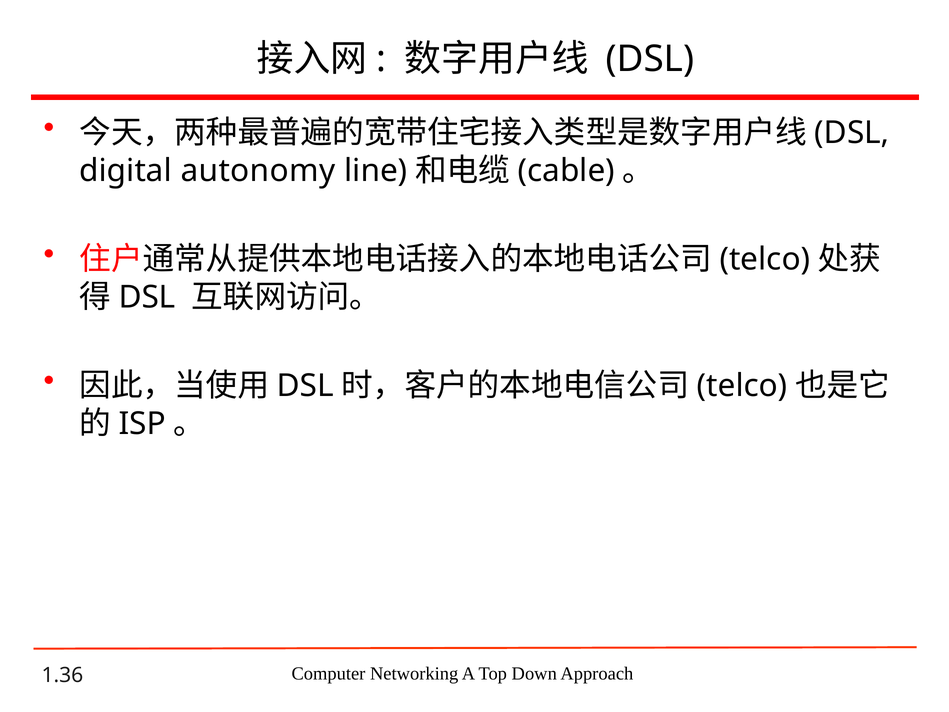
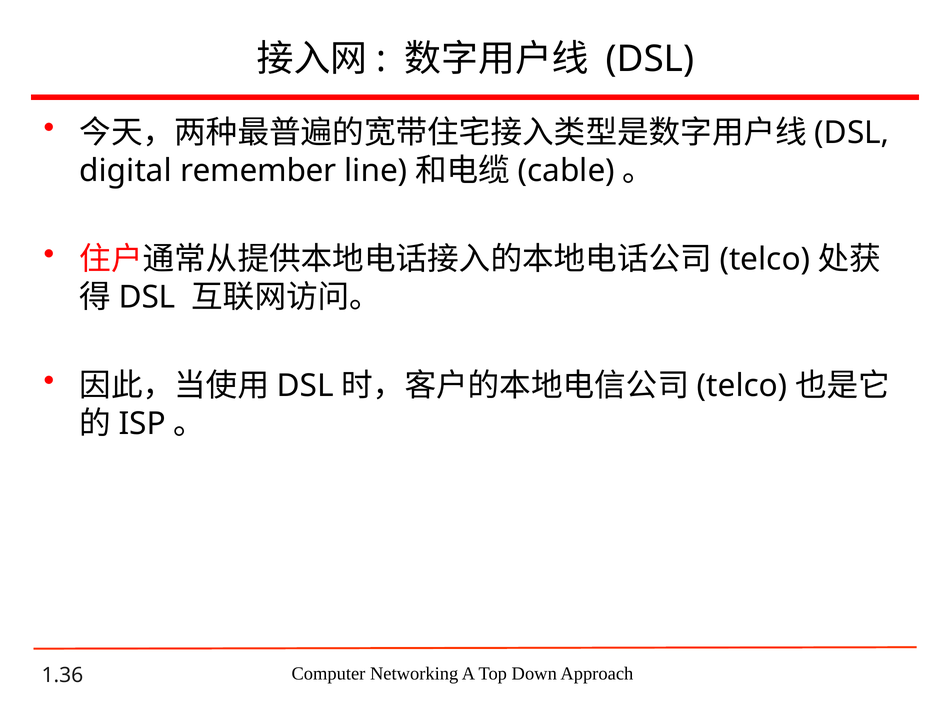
autonomy: autonomy -> remember (258, 171)
